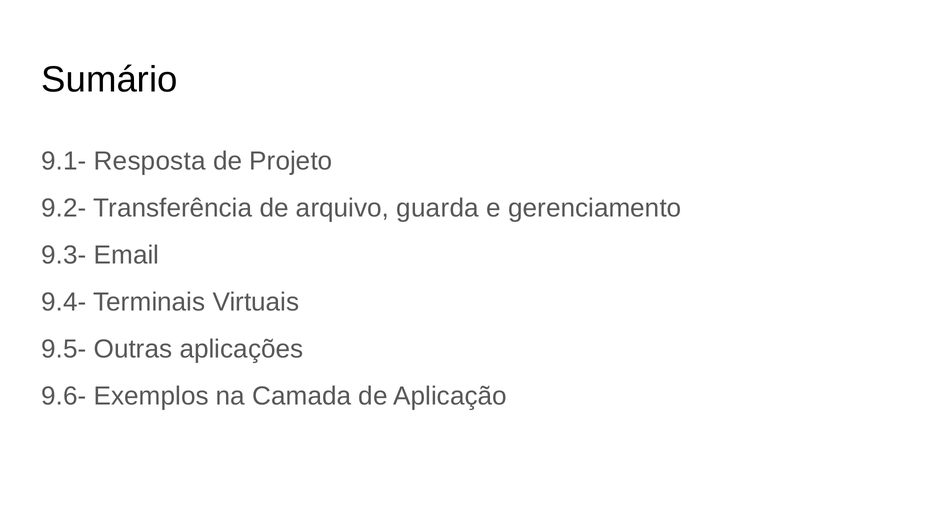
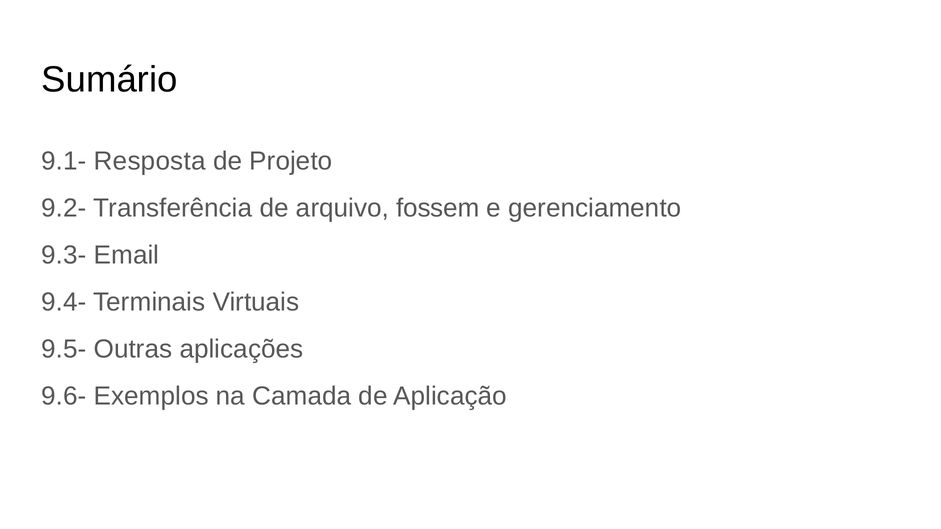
guarda: guarda -> fossem (438, 208)
